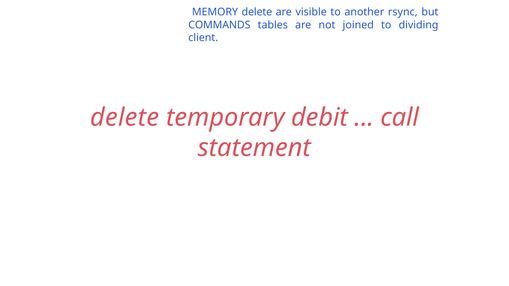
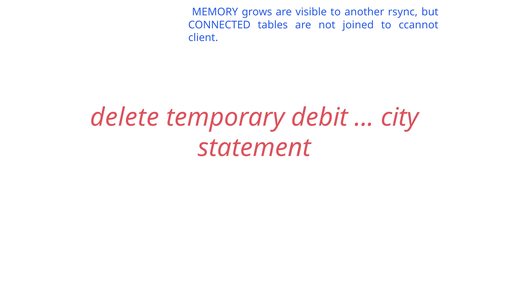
MEMORY delete: delete -> grows (257, 12)
COMMANDS: COMMANDS -> CONNECTED (219, 25)
dividing: dividing -> ccannot (419, 25)
call: call -> city (400, 118)
